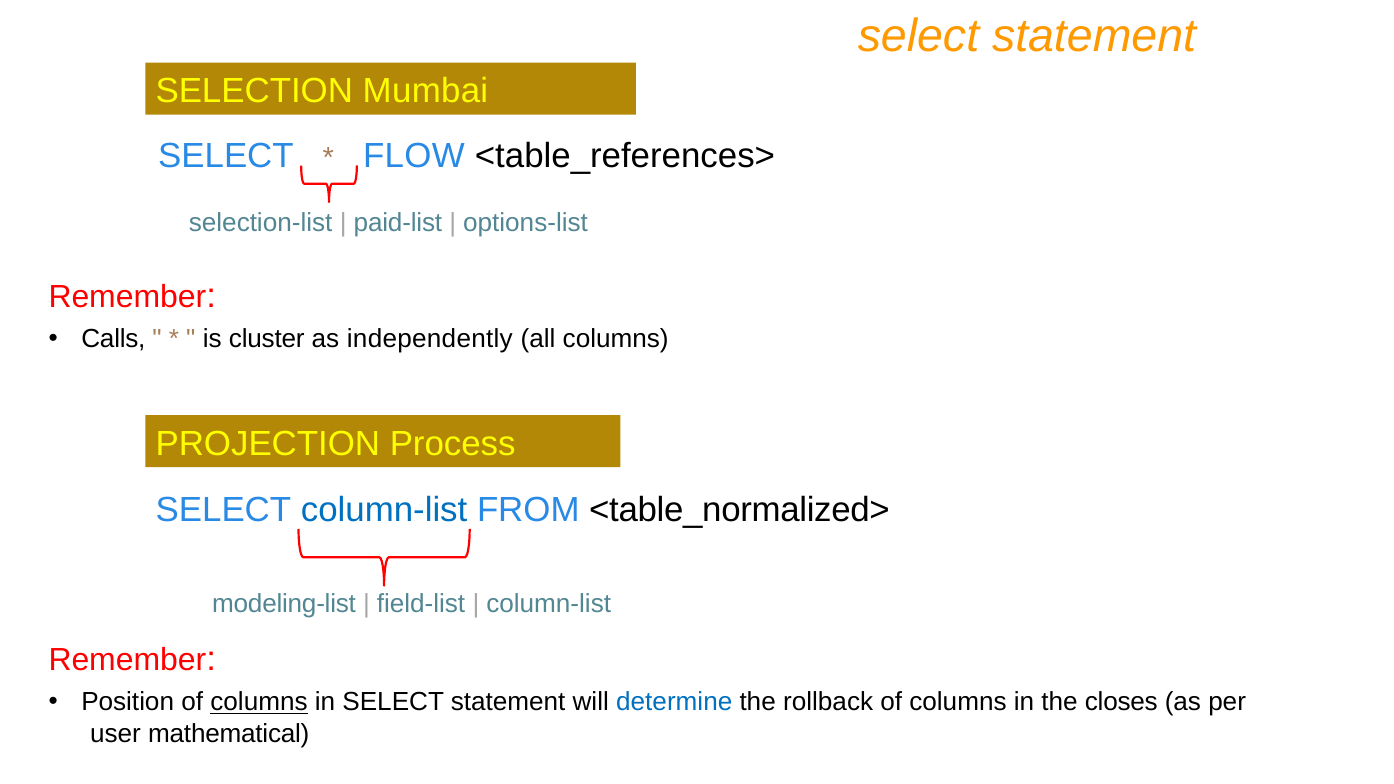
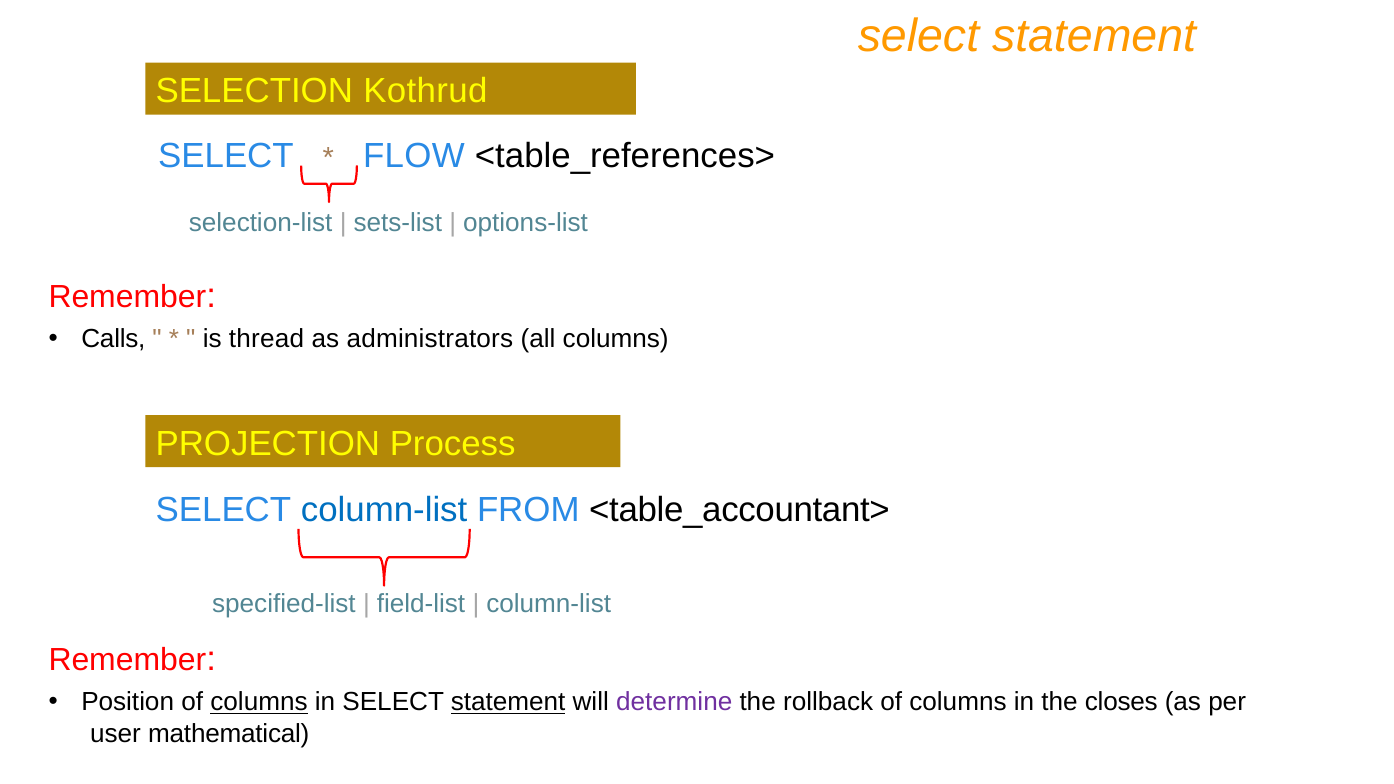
Mumbai: Mumbai -> Kothrud (425, 91)
paid-list: paid-list -> sets-list (398, 223)
cluster: cluster -> thread (267, 339)
independently: independently -> administrators (430, 339)
<table_normalized>: <table_normalized> -> <table_accountant> (739, 510)
modeling-list: modeling-list -> specified-list (284, 604)
statement underline: none -> present (508, 702)
determine colour: blue -> purple (674, 702)
